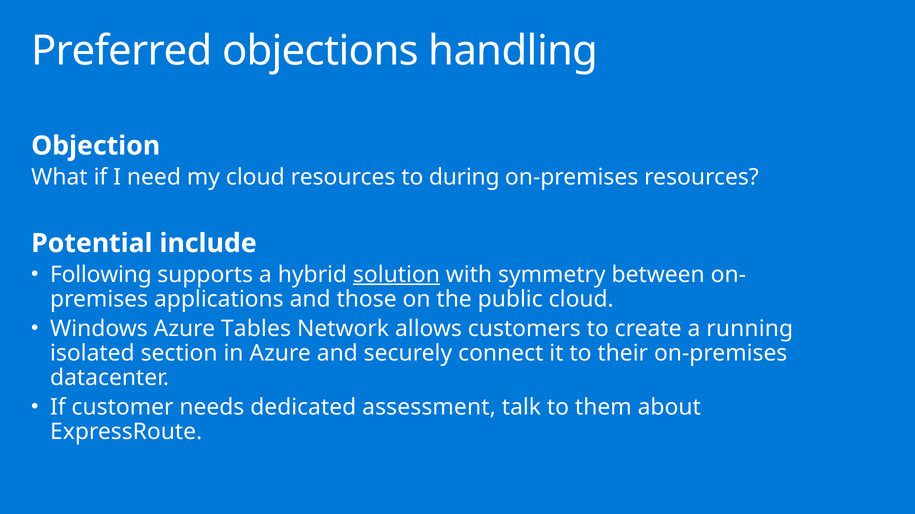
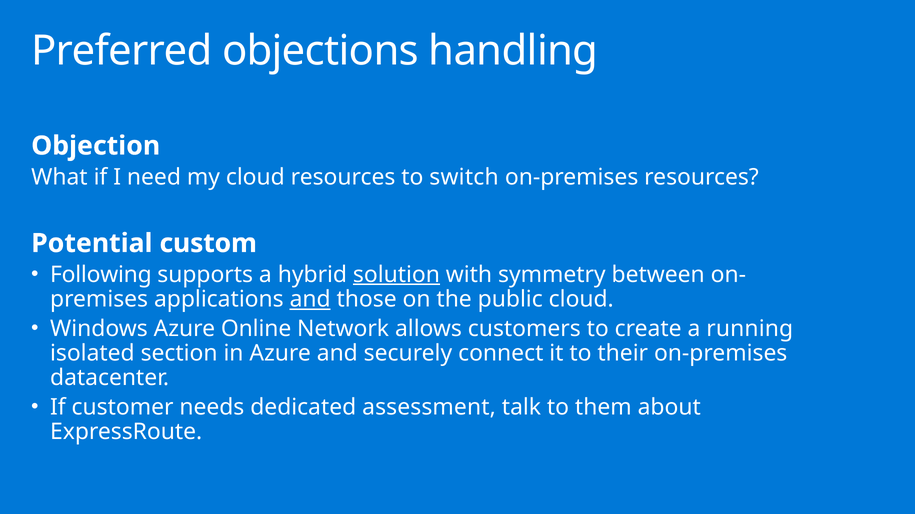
during: during -> switch (464, 177)
include: include -> custom (208, 244)
and underline: none -> present (310, 300)
Tables: Tables -> Online (256, 329)
